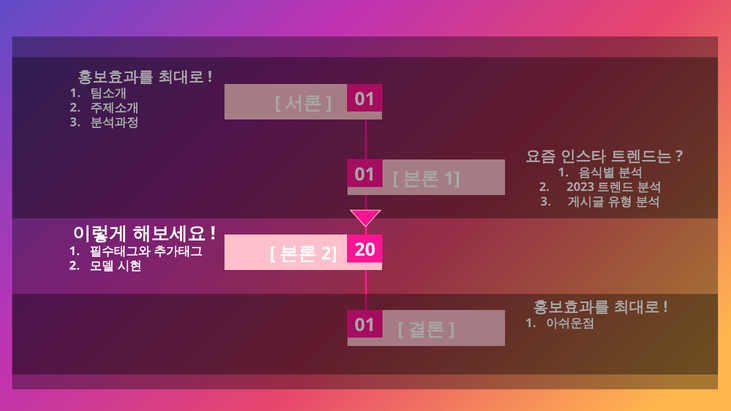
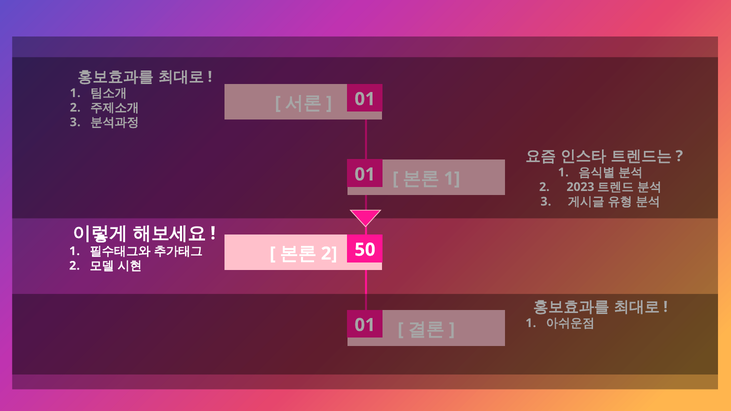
20: 20 -> 50 (365, 250)
